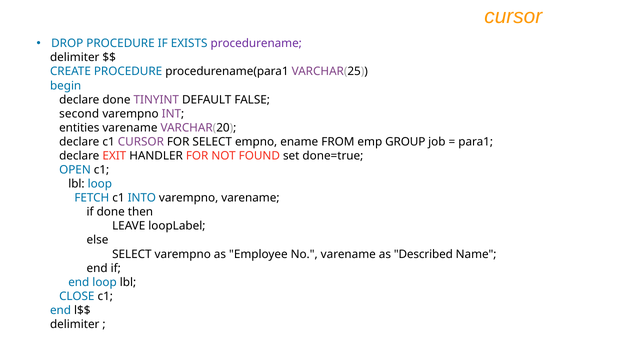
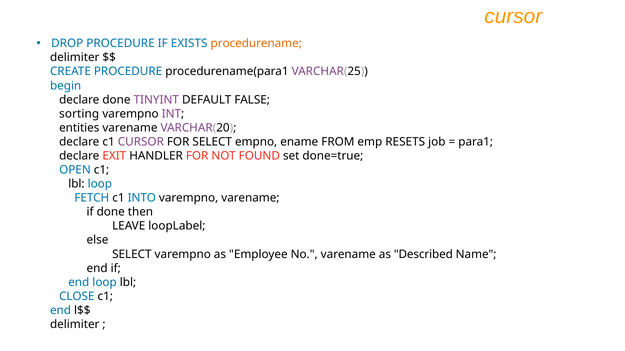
procedurename colour: purple -> orange (256, 44)
second: second -> sorting (79, 114)
GROUP: GROUP -> RESETS (405, 142)
